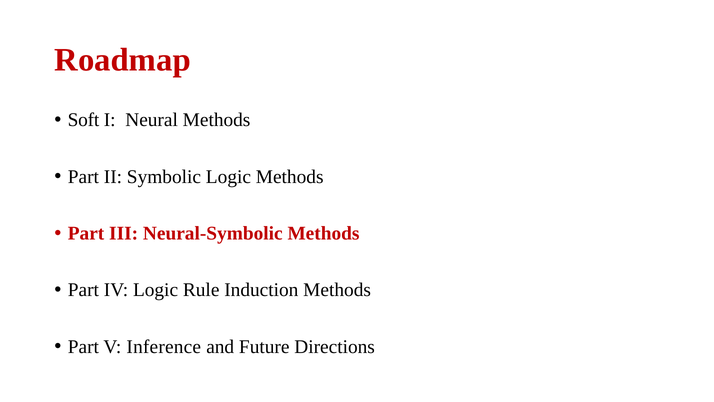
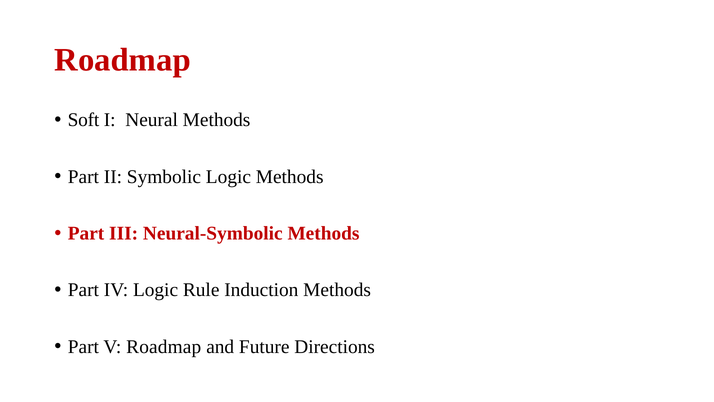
V Inference: Inference -> Roadmap (164, 346)
